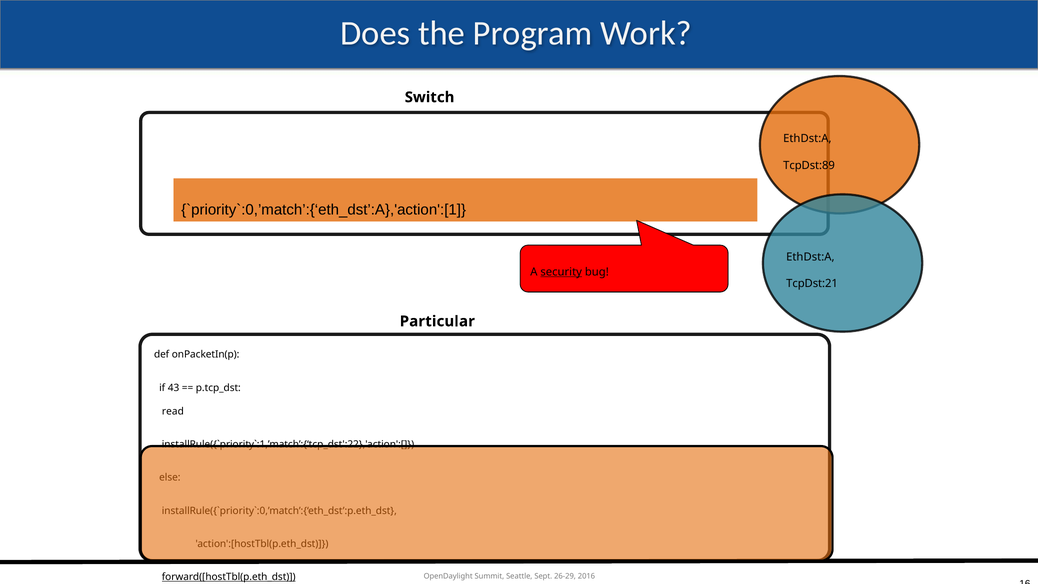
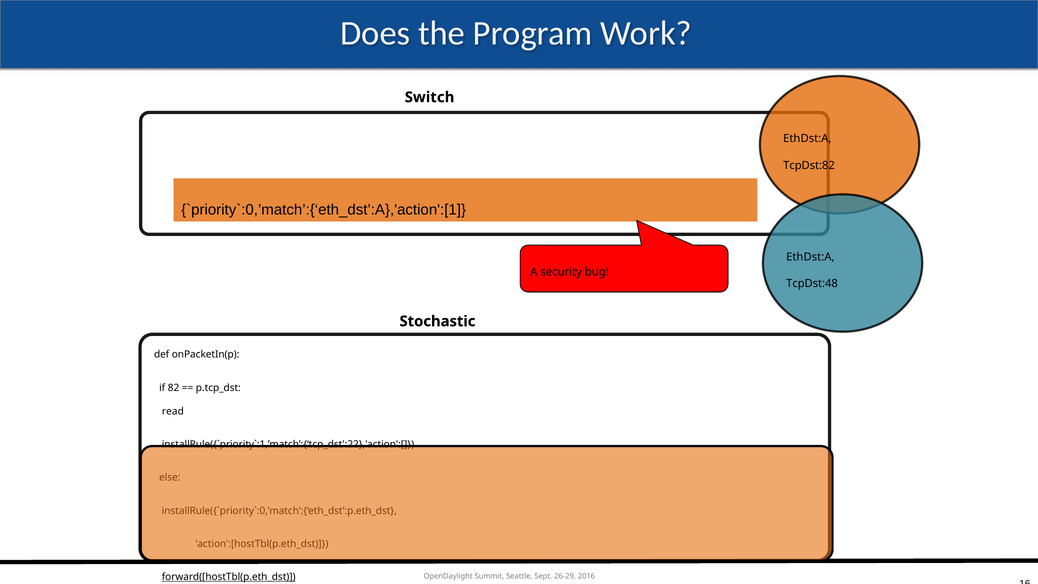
TcpDst:89: TcpDst:89 -> TcpDst:82 (809, 165)
security underline: present -> none (561, 272)
TcpDst:21: TcpDst:21 -> TcpDst:48 (812, 284)
Particular: Particular -> Stochastic (437, 321)
43: 43 -> 82 (174, 388)
